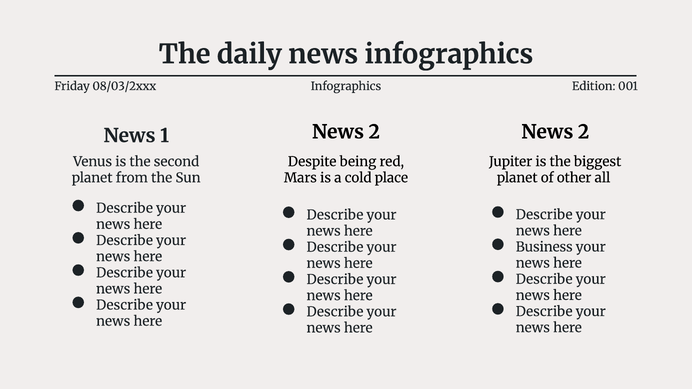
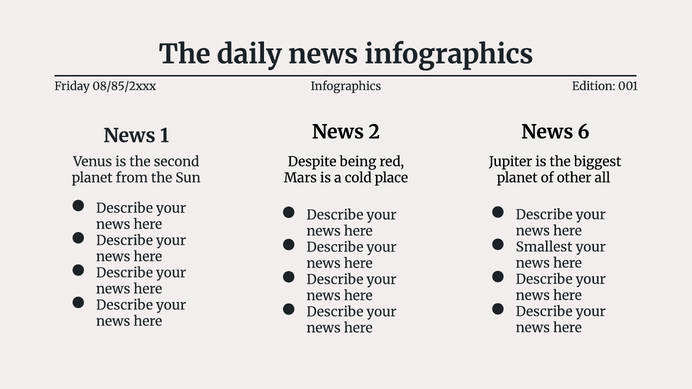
08/03/2xxx: 08/03/2xxx -> 08/85/2xxx (124, 86)
2: 2 -> 6 (584, 132)
Business: Business -> Smallest (544, 247)
